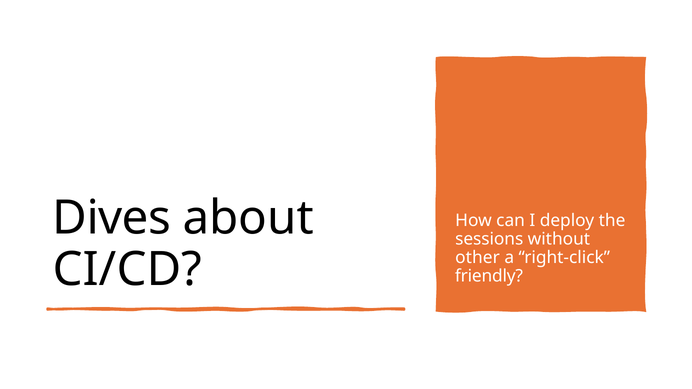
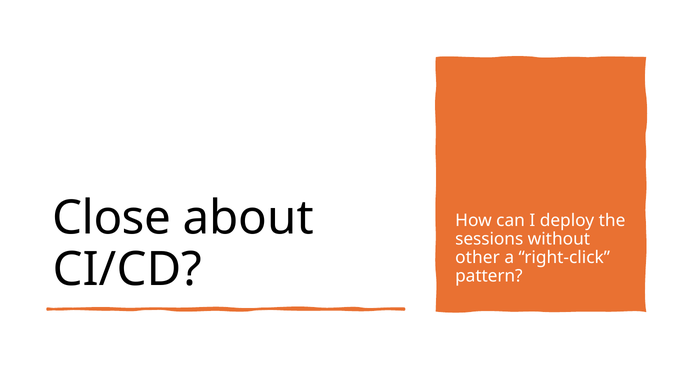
Dives: Dives -> Close (112, 218)
friendly: friendly -> pattern (489, 276)
